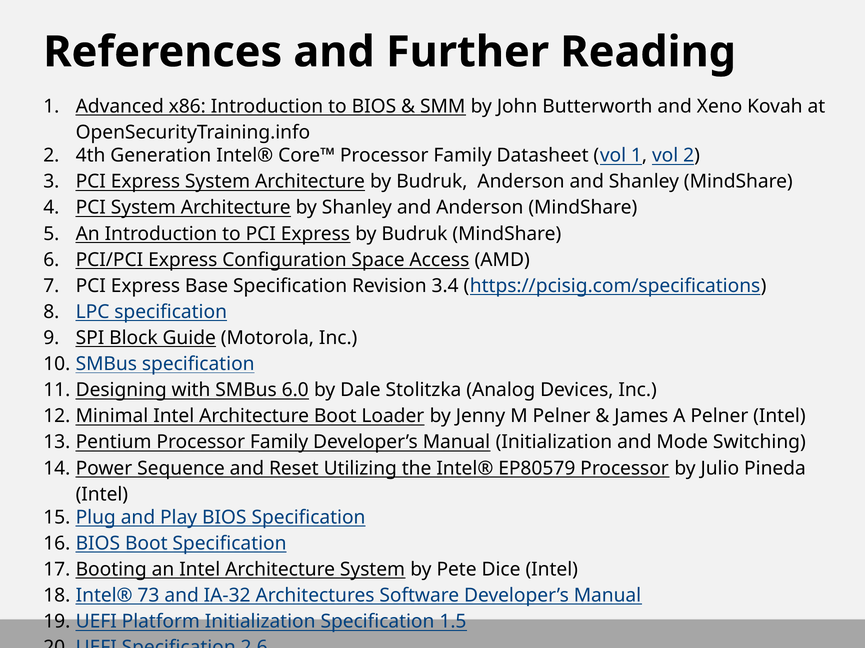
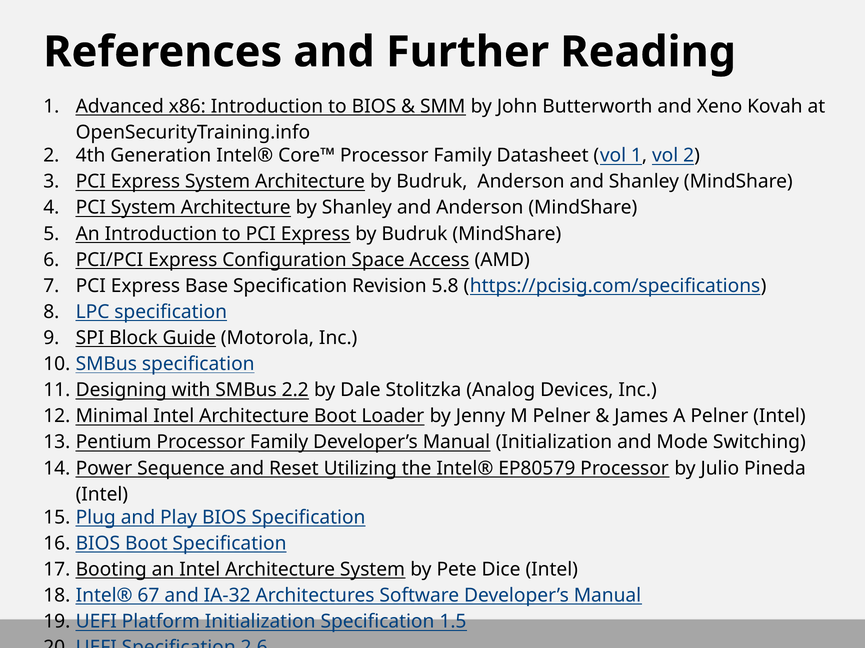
3.4: 3.4 -> 5.8 (445, 286)
6.0: 6.0 -> 2.2 (295, 391)
73: 73 -> 67 (148, 596)
